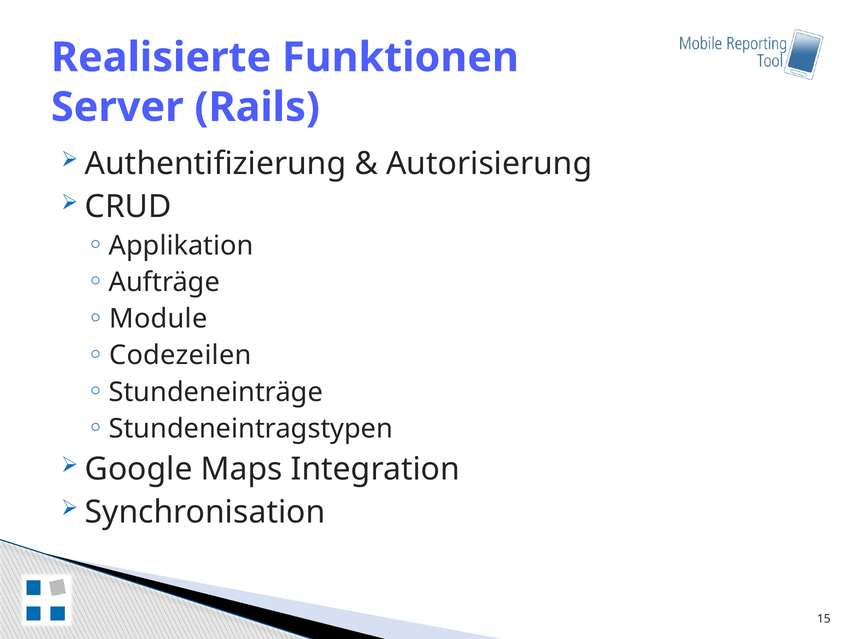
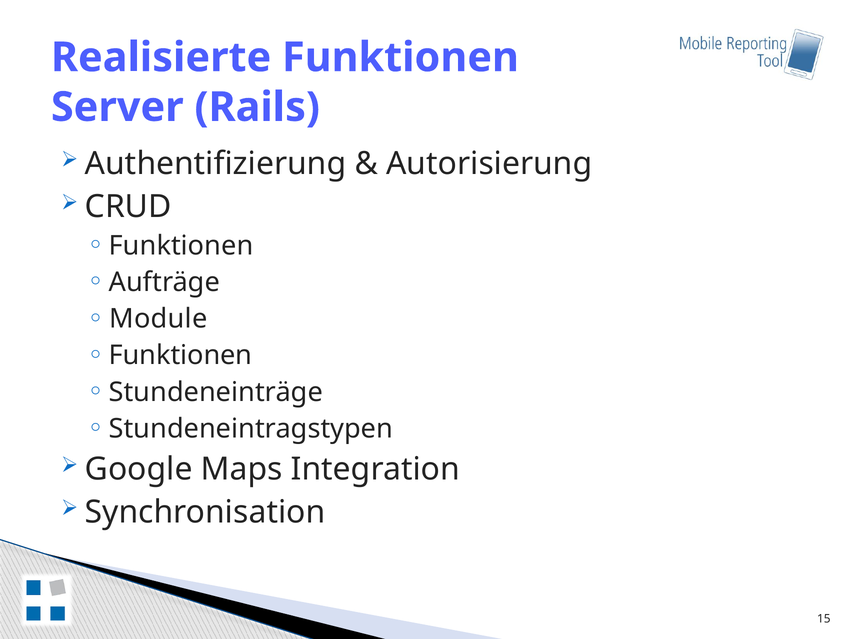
Applikation: Applikation -> Funktionen (181, 246)
Codezeilen: Codezeilen -> Funktionen (181, 355)
